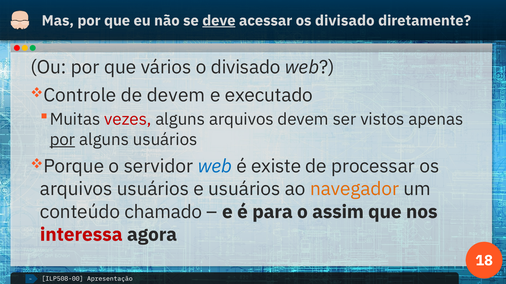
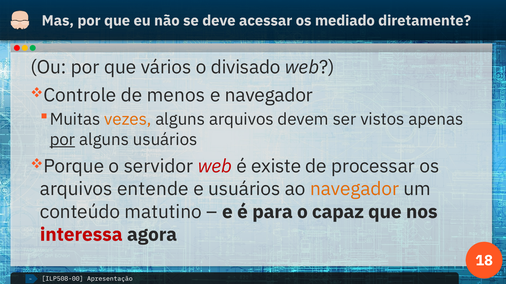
deve underline: present -> none (219, 21)
os divisado: divisado -> mediado (345, 21)
de devem: devem -> menos (176, 96)
e executado: executado -> navegador (269, 96)
vezes colour: red -> orange (128, 120)
web colour: blue -> red (215, 167)
arquivos usuários: usuários -> entende (153, 189)
chamado: chamado -> matutino (163, 212)
assim: assim -> capaz (338, 212)
